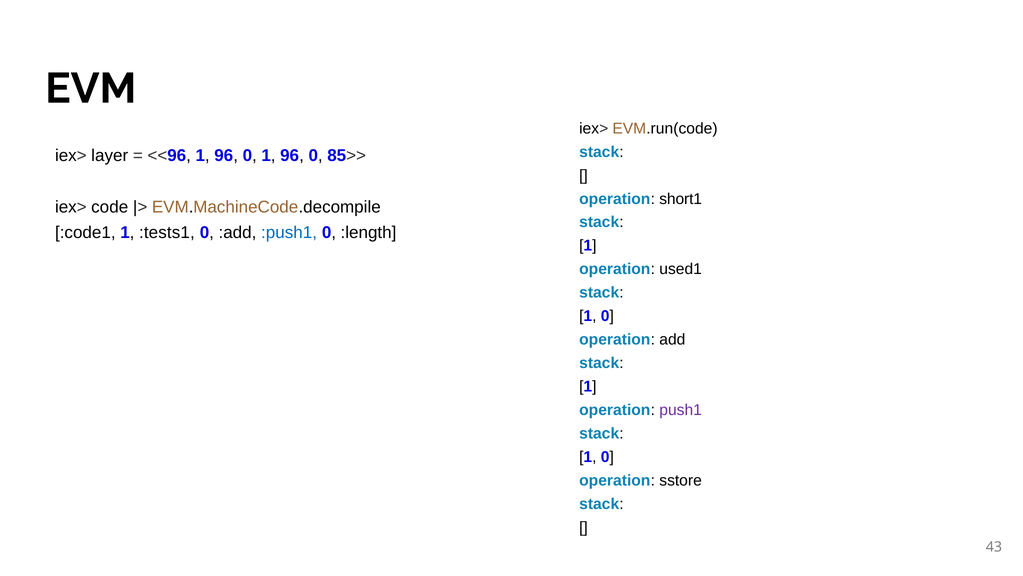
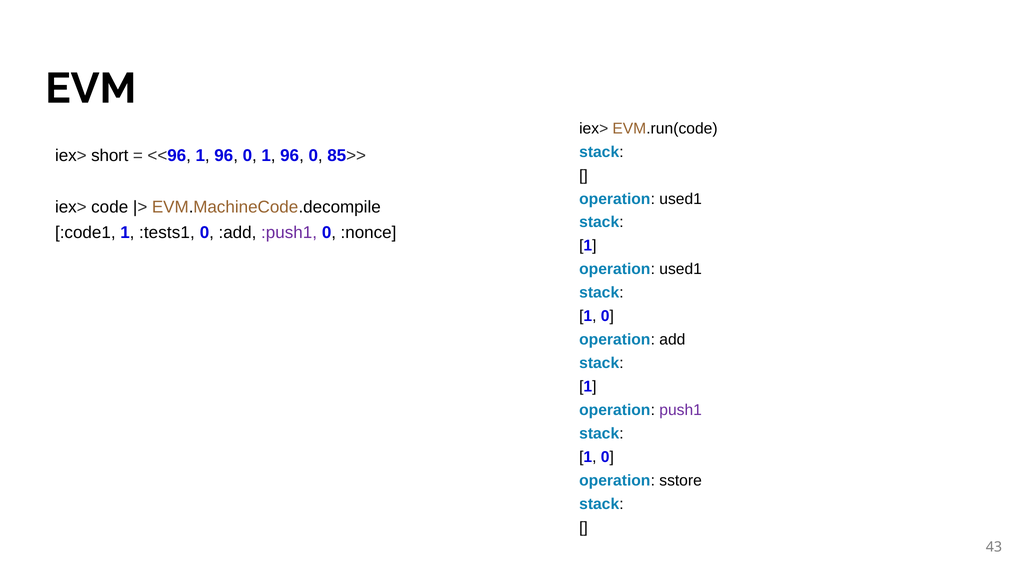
layer: layer -> short (110, 156)
short1: short1 -> used1 (681, 199)
:push1 colour: blue -> purple (289, 232)
:length: :length -> :nonce (369, 232)
